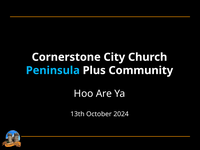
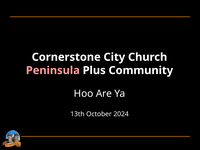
Peninsula colour: light blue -> pink (53, 70)
